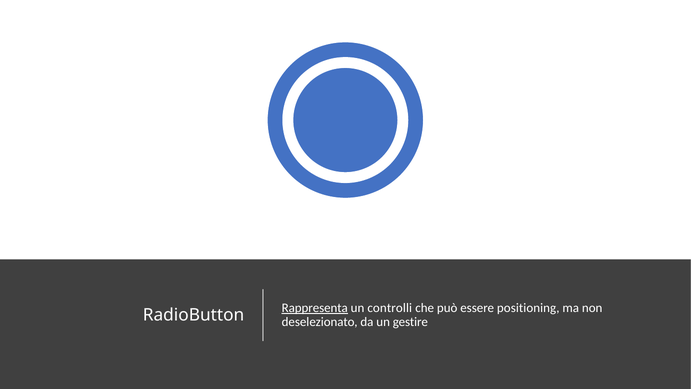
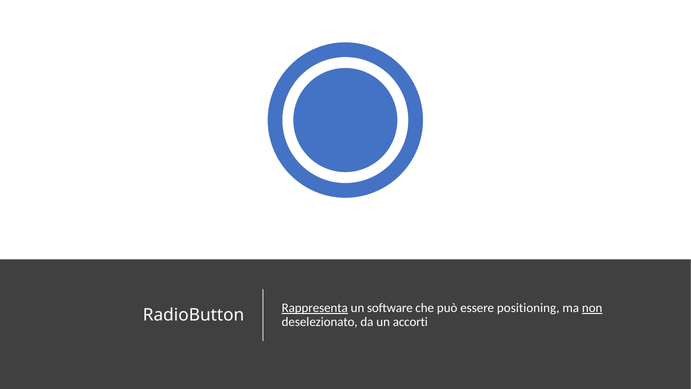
controlli: controlli -> software (390, 308)
non underline: none -> present (592, 308)
gestire: gestire -> accorti (410, 322)
